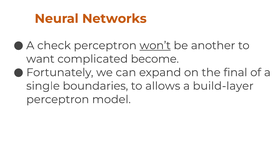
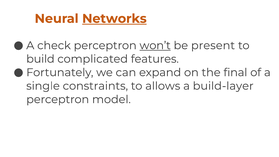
Networks underline: none -> present (114, 19)
another: another -> present (213, 45)
want: want -> build (40, 59)
become: become -> features (155, 59)
boundaries: boundaries -> constraints (95, 86)
